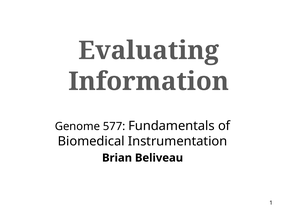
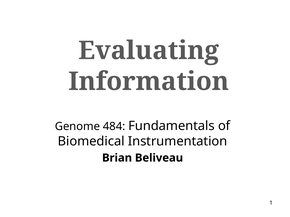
577: 577 -> 484 (114, 127)
